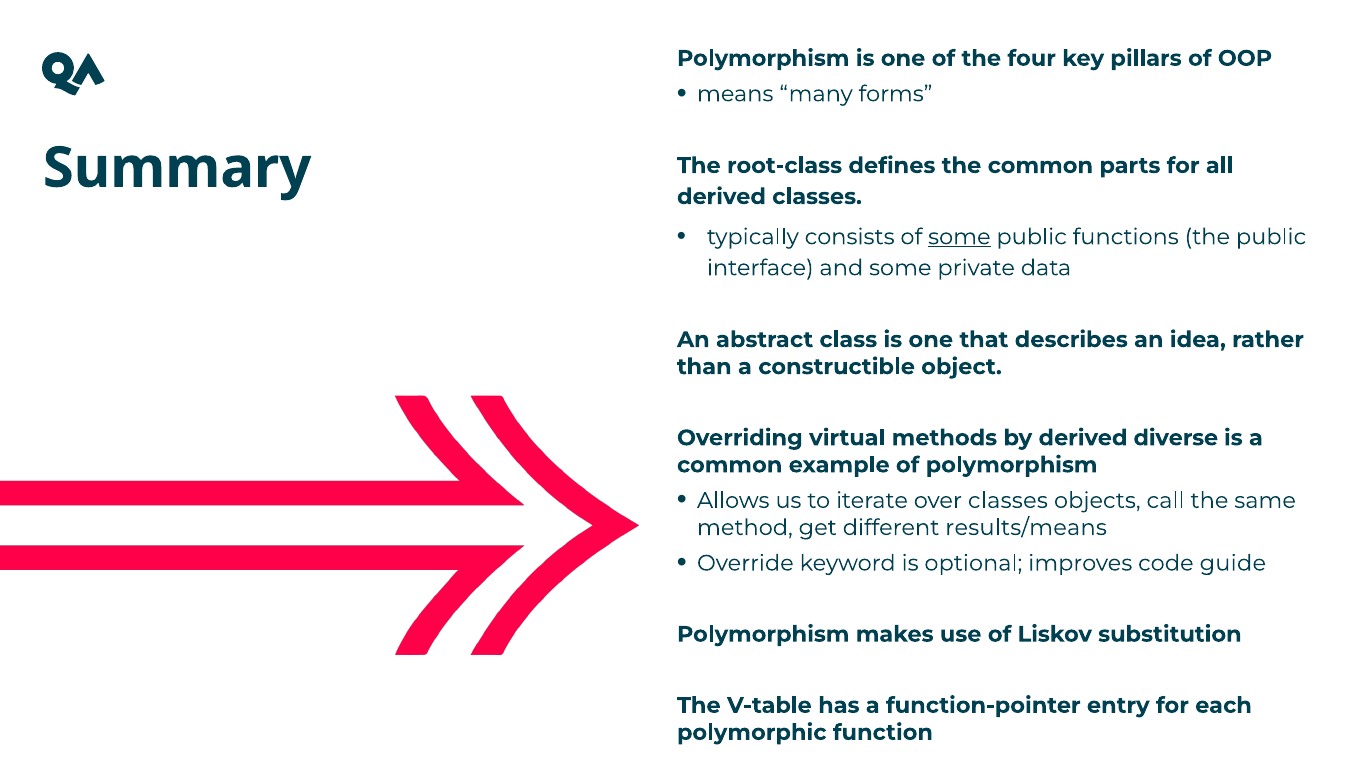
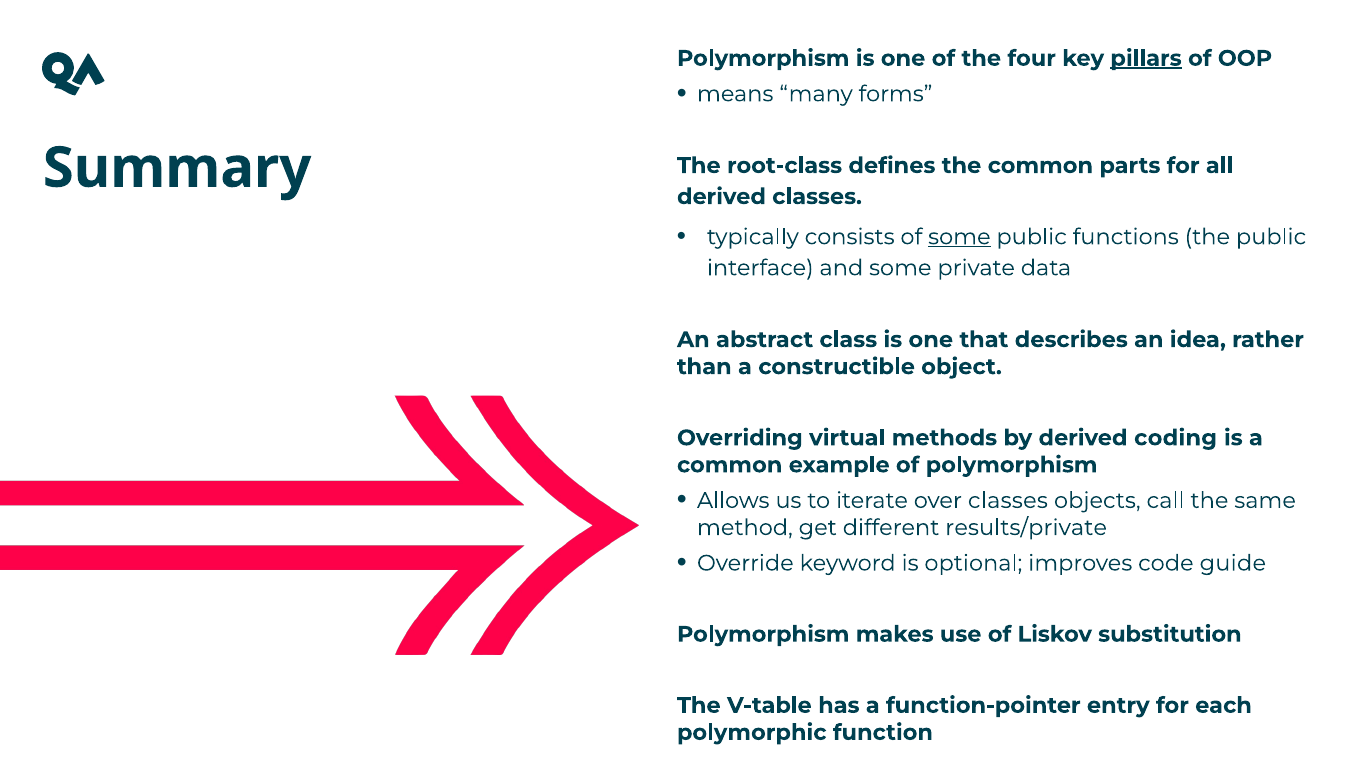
pillars underline: none -> present (1146, 58)
diverse: diverse -> coding (1176, 438)
results/means: results/means -> results/private (1026, 527)
